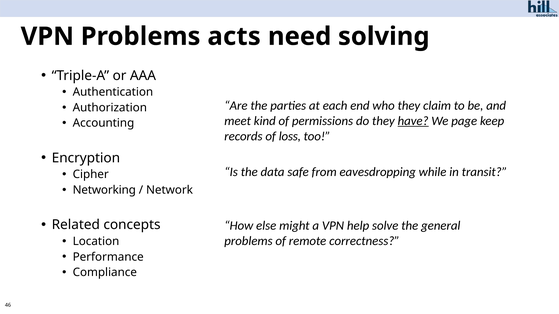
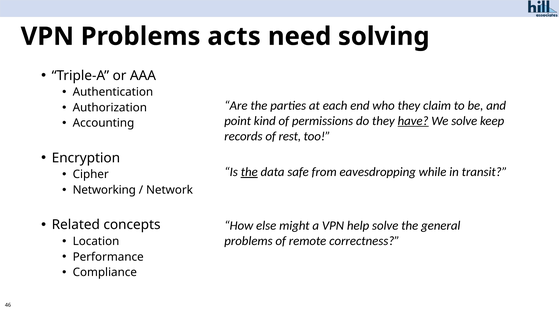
meet: meet -> point (238, 121)
We page: page -> solve (464, 121)
loss: loss -> rest (290, 136)
the underline: none -> present (249, 172)
